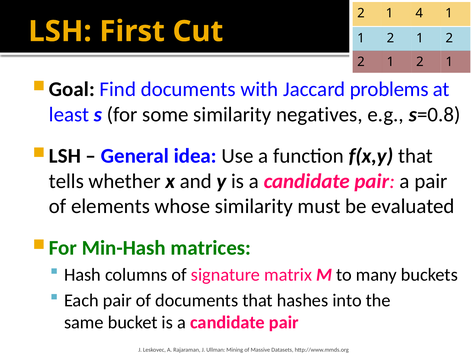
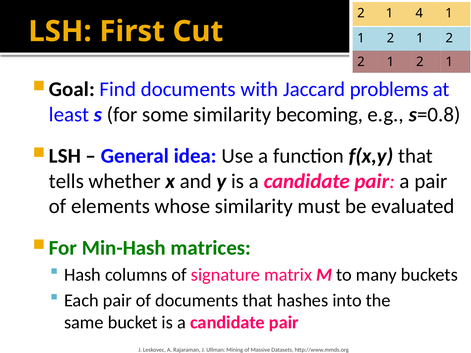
negatives: negatives -> becoming (319, 115)
